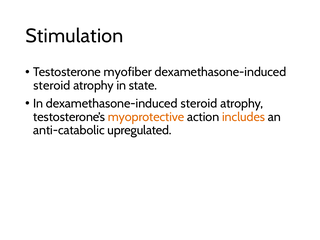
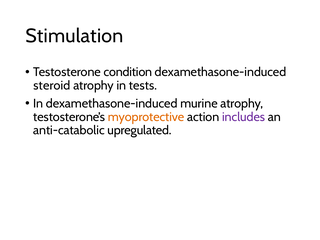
myofiber: myofiber -> condition (128, 72)
state: state -> tests (143, 86)
In dexamethasone-induced steroid: steroid -> murine (199, 103)
includes colour: orange -> purple (244, 117)
